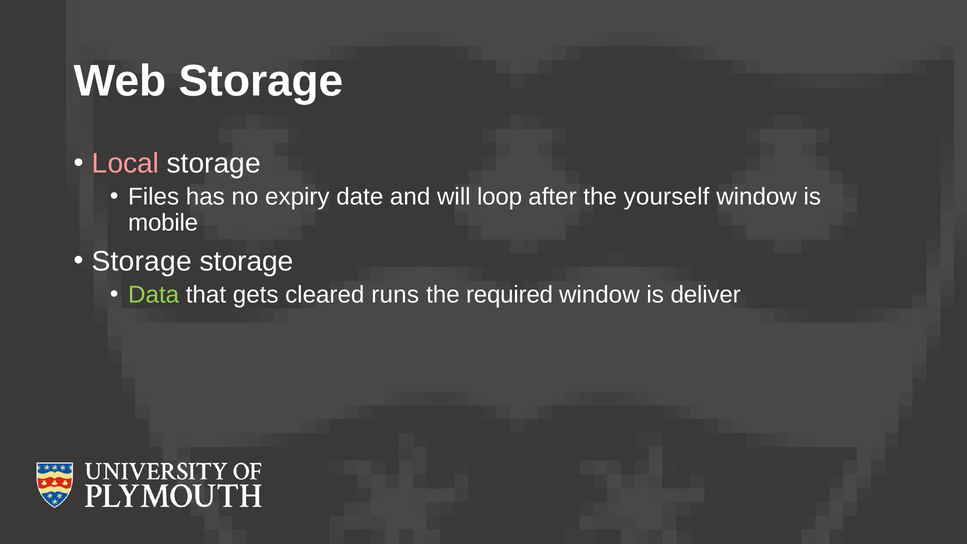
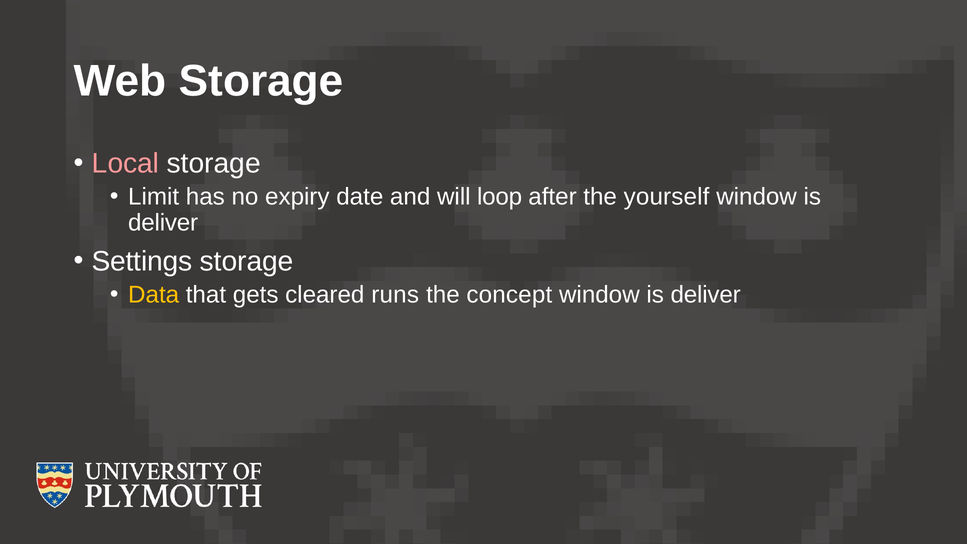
Files: Files -> Limit (154, 197)
mobile: mobile -> deliver (163, 223)
Storage: Storage -> Settings (142, 261)
Data colour: light green -> yellow (154, 295)
required: required -> concept (509, 295)
